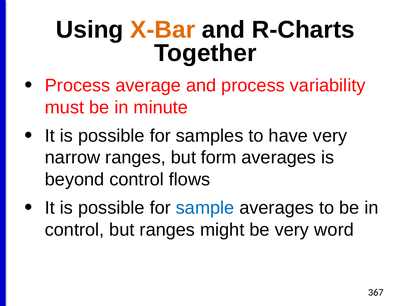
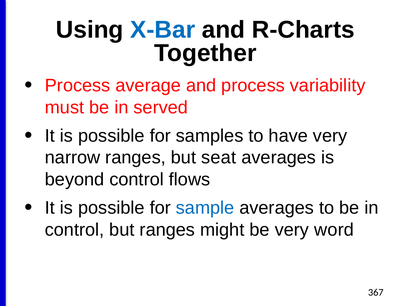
X-Bar colour: orange -> blue (163, 30)
minute: minute -> served (161, 107)
form: form -> seat (219, 158)
